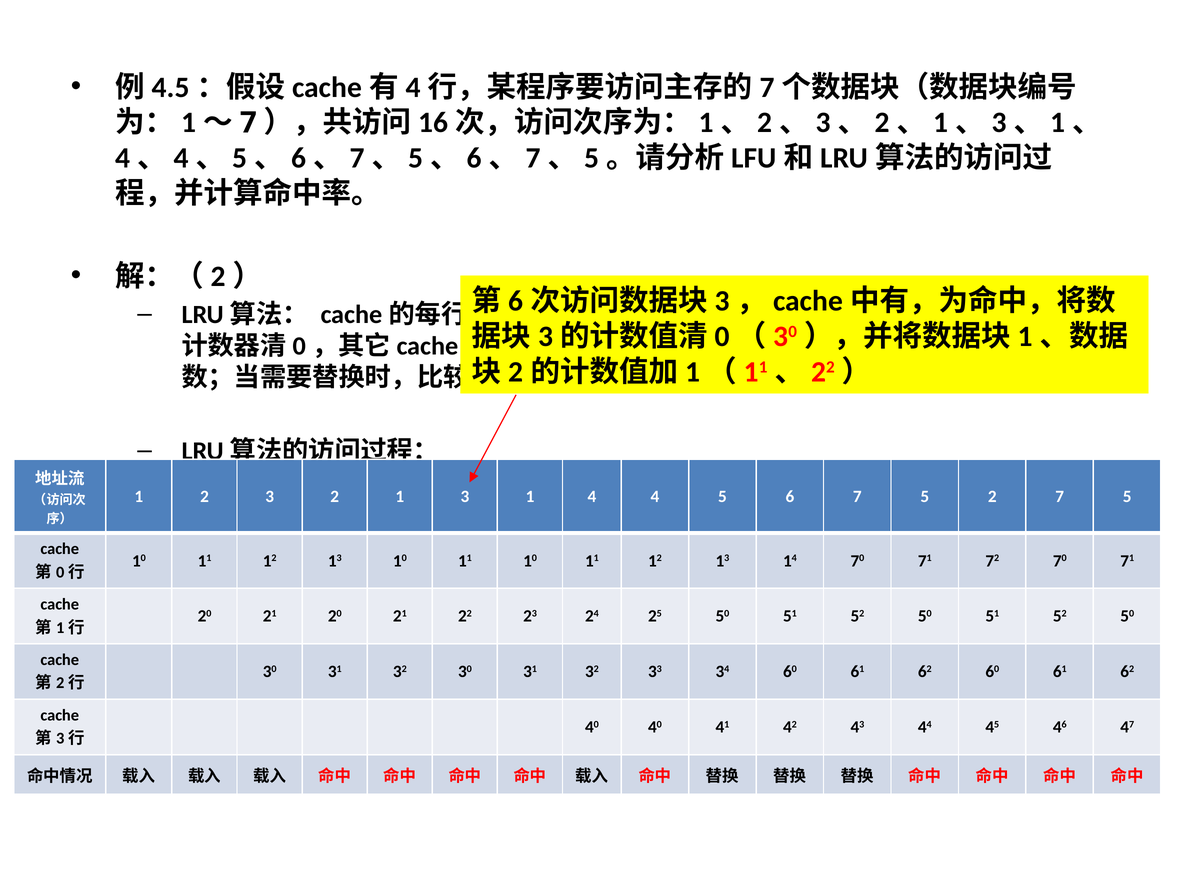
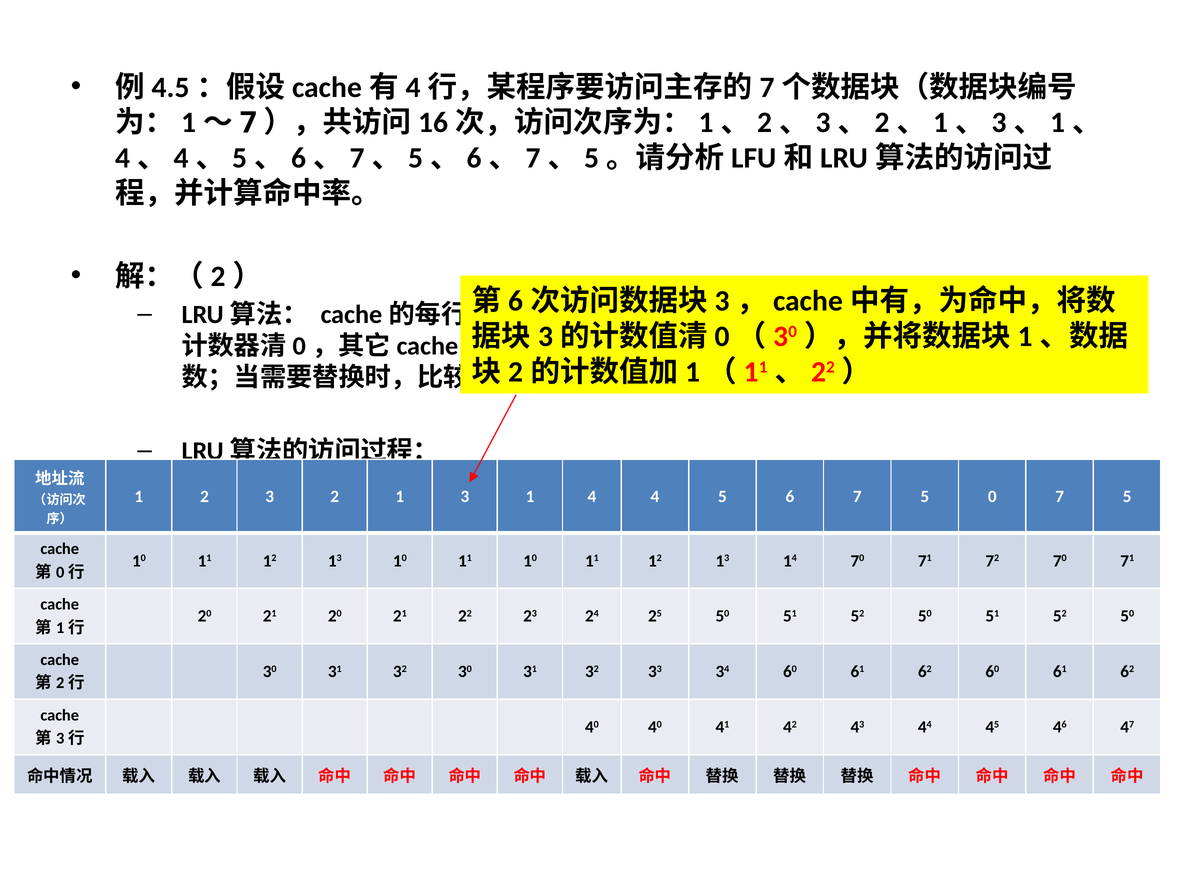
5 2: 2 -> 0 (992, 496)
